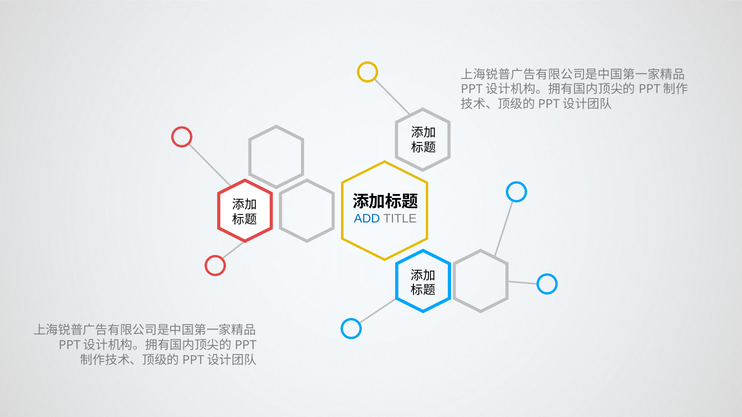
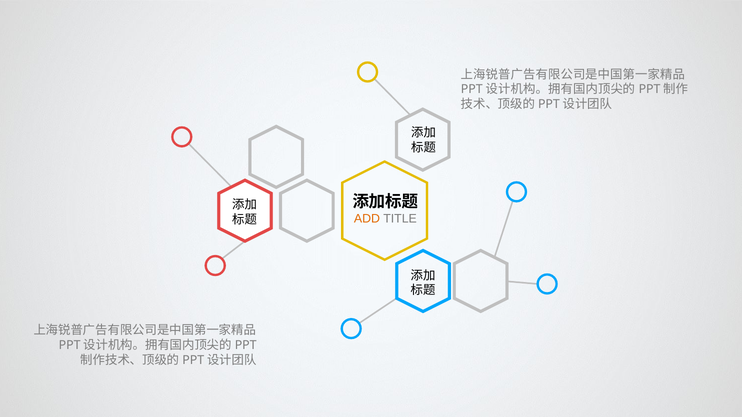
ADD colour: blue -> orange (367, 219)
